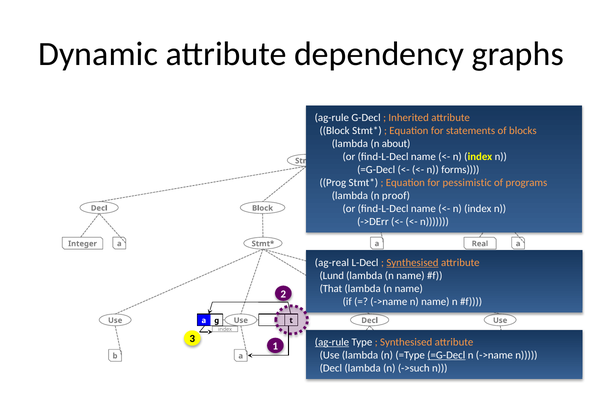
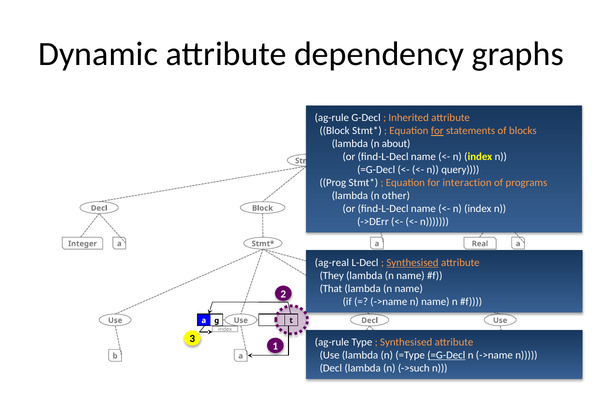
for underline: none -> present (437, 131)
forms: forms -> query (460, 170)
pessimistic: pessimistic -> interaction (467, 183)
proof: proof -> other (396, 196)
Lund: Lund -> They (332, 276)
ag-rule underline: present -> none (332, 343)
